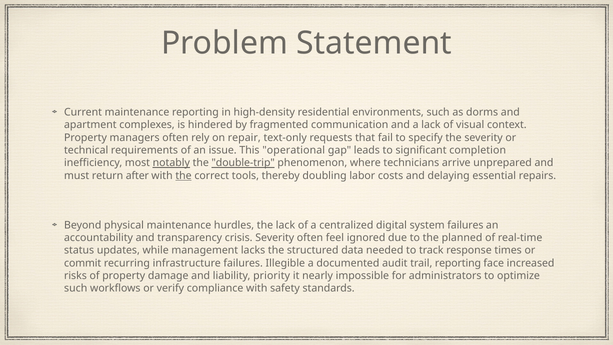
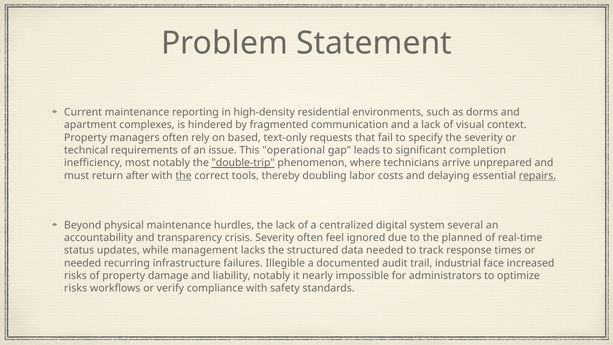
repair: repair -> based (244, 138)
notably underline: present -> none (171, 163)
repairs underline: none -> present (537, 175)
system failures: failures -> several (465, 225)
commit: commit -> needed (83, 263)
trail reporting: reporting -> industrial (458, 263)
liability priority: priority -> notably (272, 276)
such: such -> risks (76, 288)
